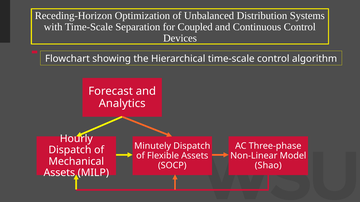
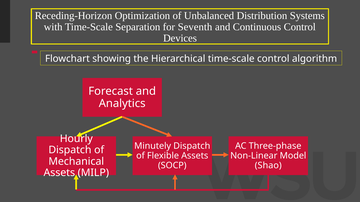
Coupled: Coupled -> Seventh (195, 27)
